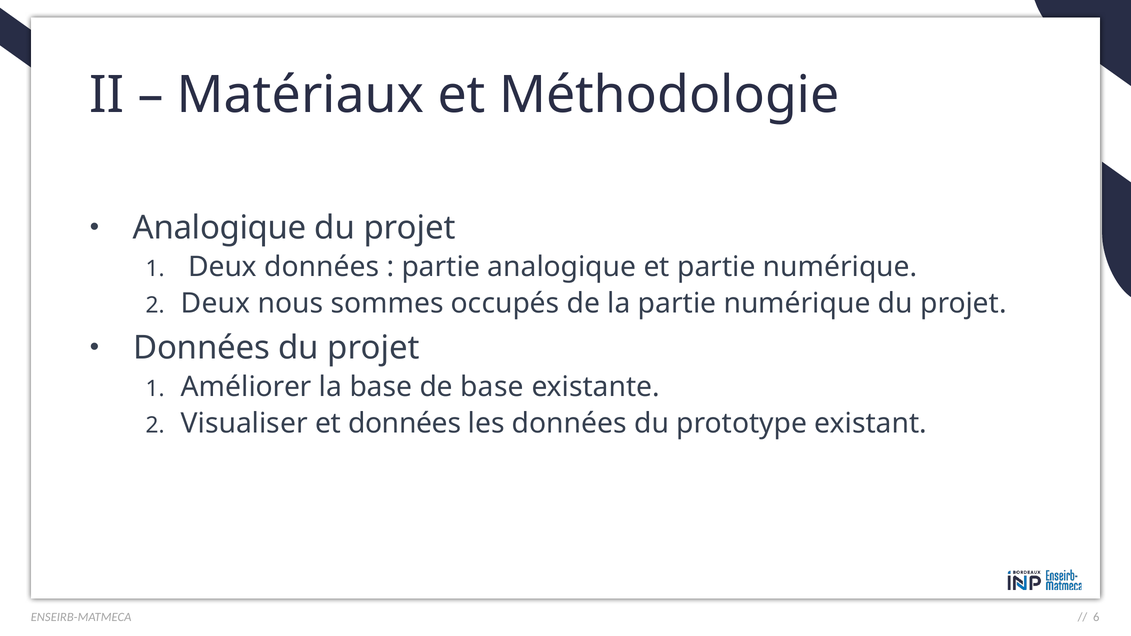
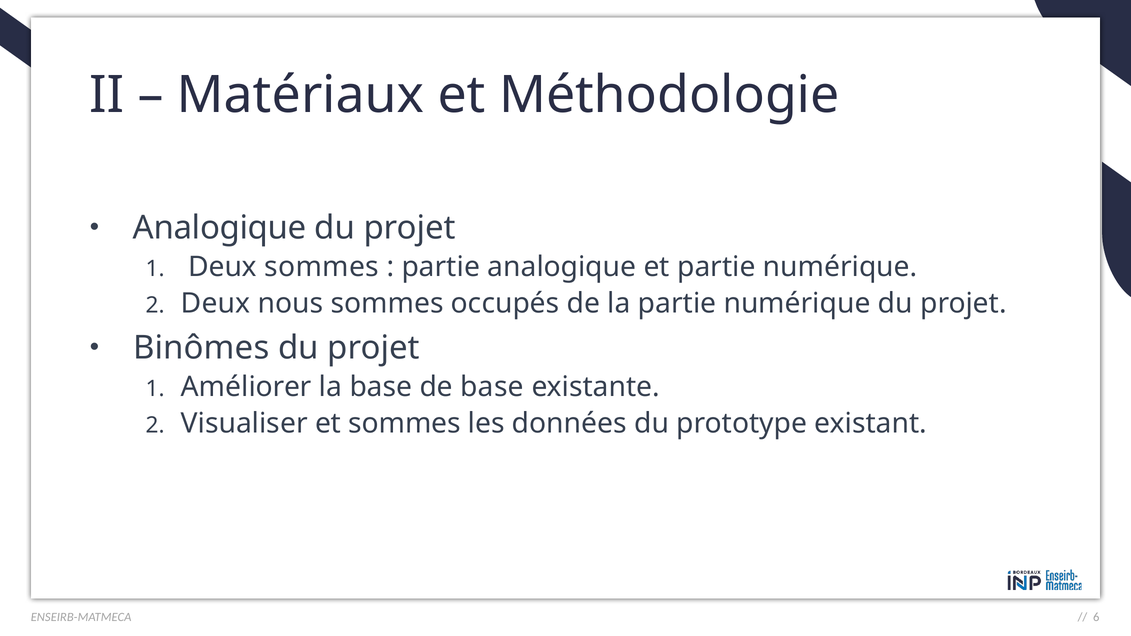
Deux données: données -> sommes (322, 267)
Données: Données -> Binômes (201, 348)
et données: données -> sommes (405, 424)
